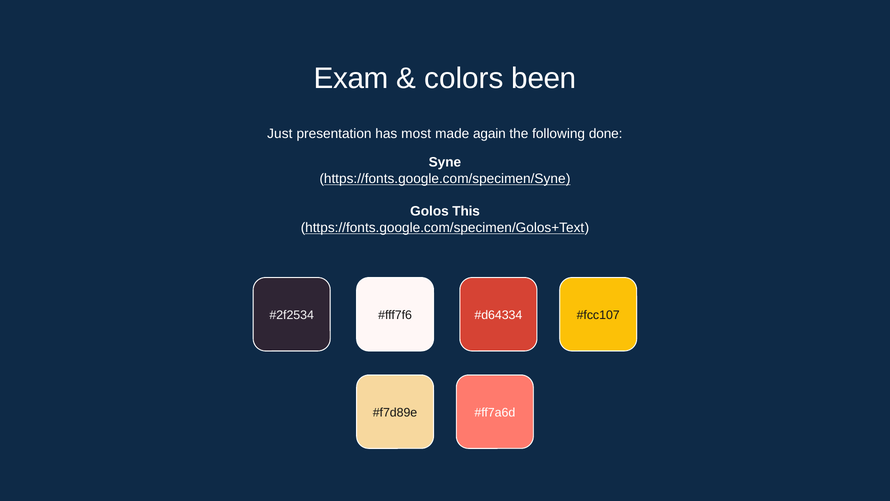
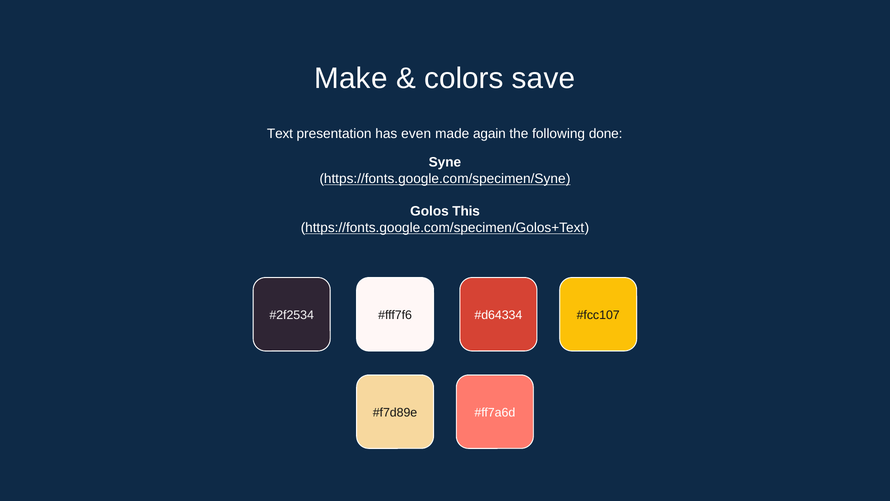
Exam: Exam -> Make (351, 79)
been: been -> save (544, 79)
Just: Just -> Text (280, 134)
most: most -> even (416, 134)
